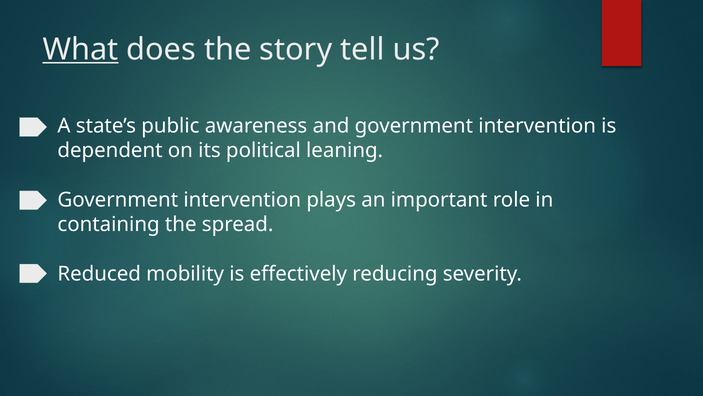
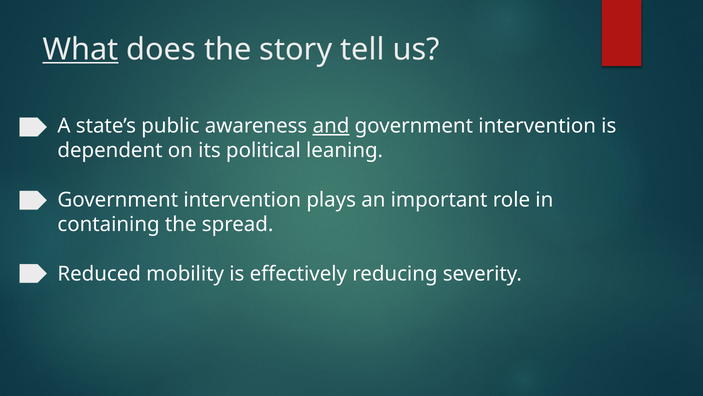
and underline: none -> present (331, 126)
